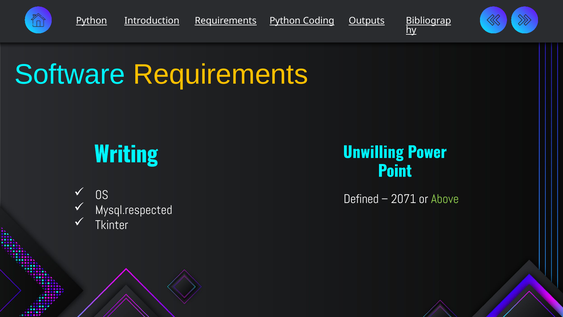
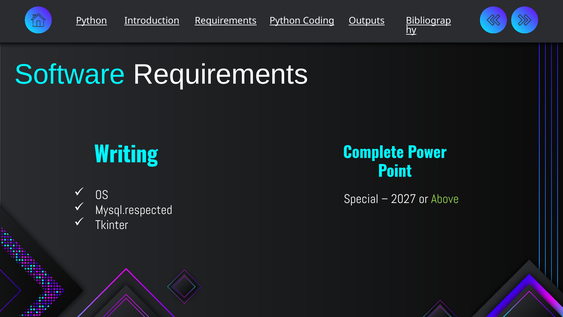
Requirements colour: yellow -> white (221, 74)
Unwilling: Unwilling -> Complete (373, 153)
Defined: Defined -> Special (361, 199)
2071: 2071 -> 2027 (404, 199)
